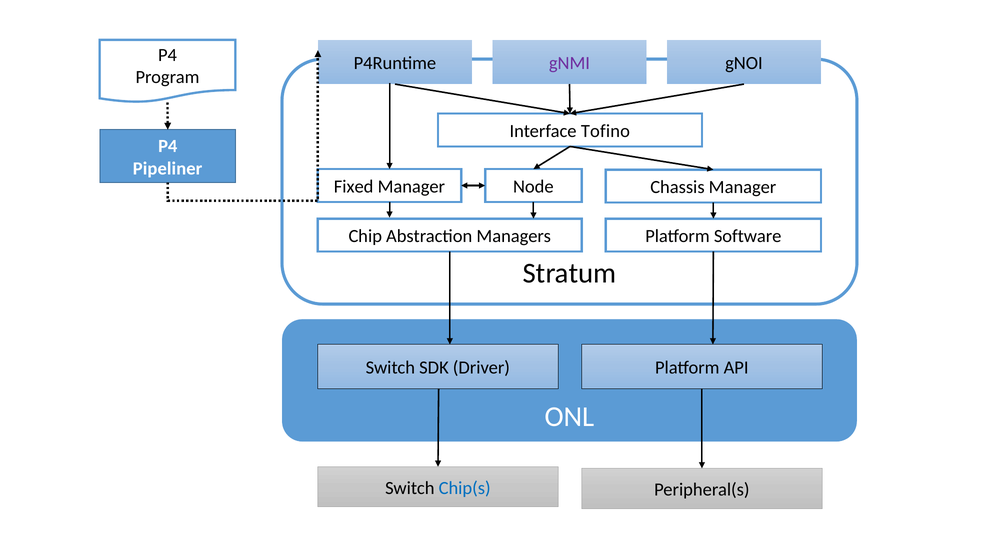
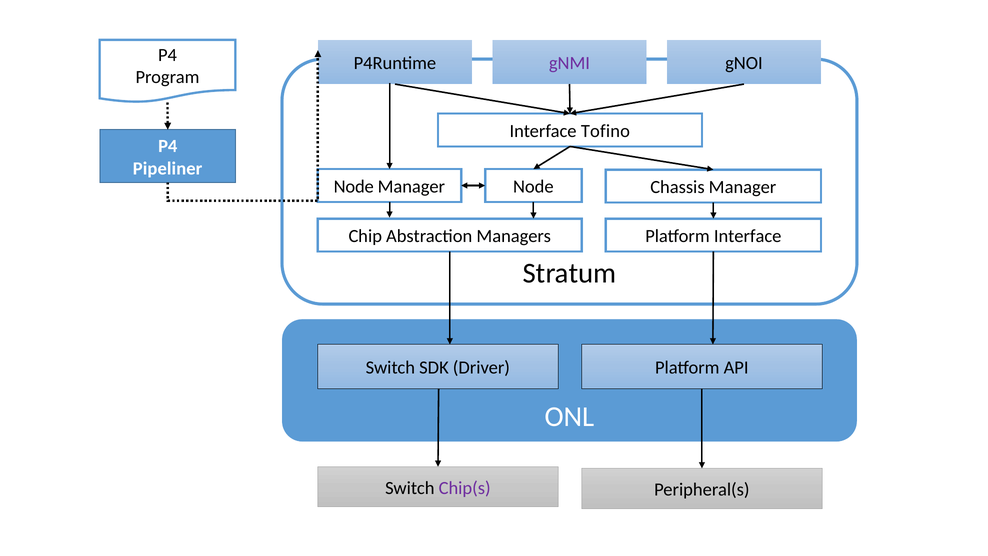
Fixed: Fixed -> Node (354, 187)
Platform Software: Software -> Interface (748, 236)
Chip(s colour: blue -> purple (465, 488)
